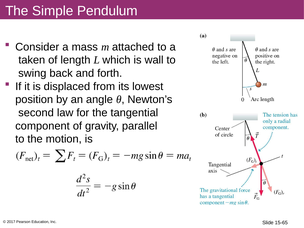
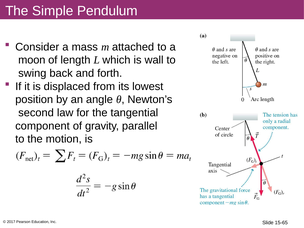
taken: taken -> moon (32, 60)
